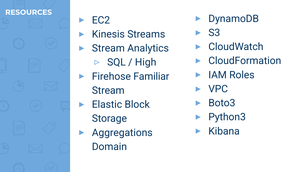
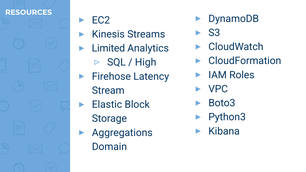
Stream: Stream -> Limited (108, 48)
Familiar: Familiar -> Latency (151, 76)
